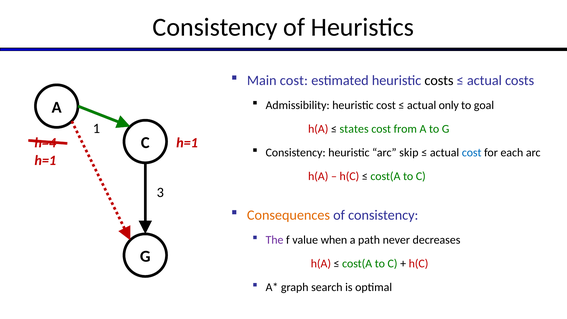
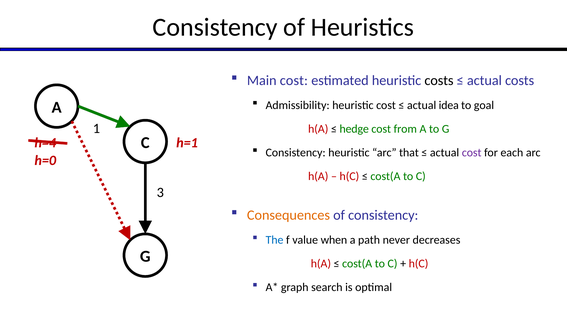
only: only -> idea (449, 105)
states: states -> hedge (354, 129)
skip: skip -> that (409, 152)
cost colour: blue -> purple (472, 152)
h=1: h=1 -> h=0 (45, 160)
The colour: purple -> blue (275, 240)
